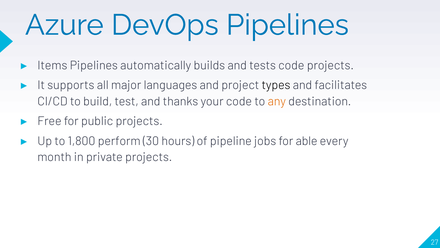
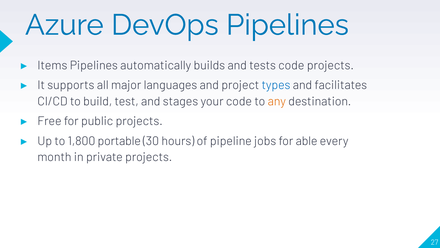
types colour: black -> blue (276, 85)
thanks: thanks -> stages (180, 101)
perform: perform -> portable (119, 141)
